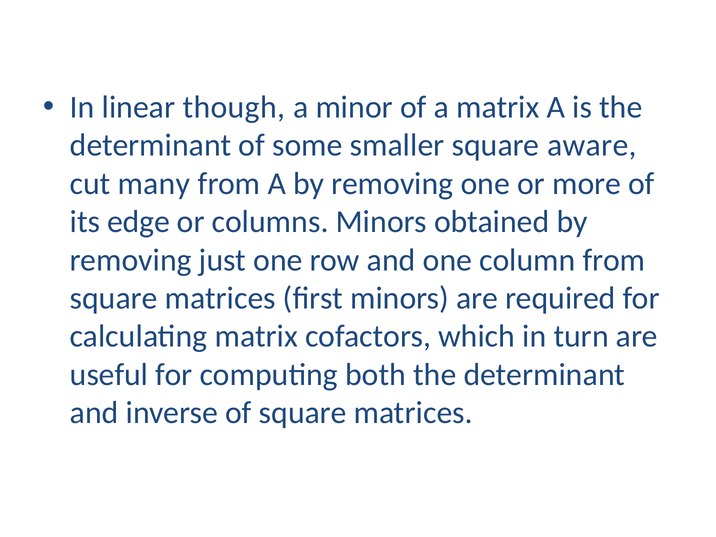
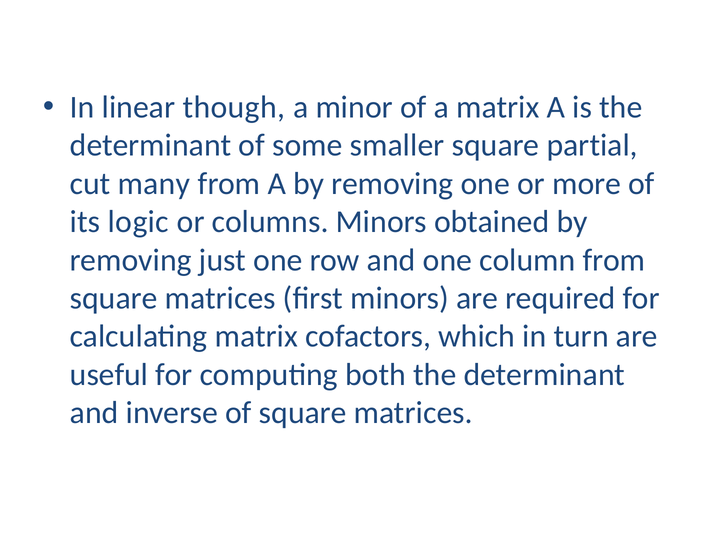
aware: aware -> partial (592, 145)
edge: edge -> logic (138, 222)
